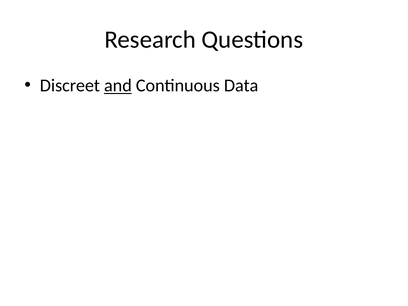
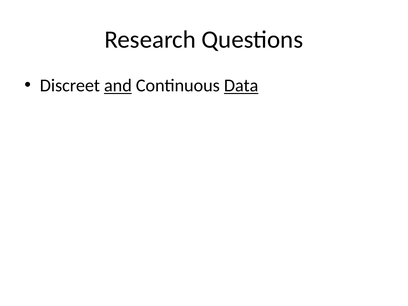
Data underline: none -> present (241, 86)
